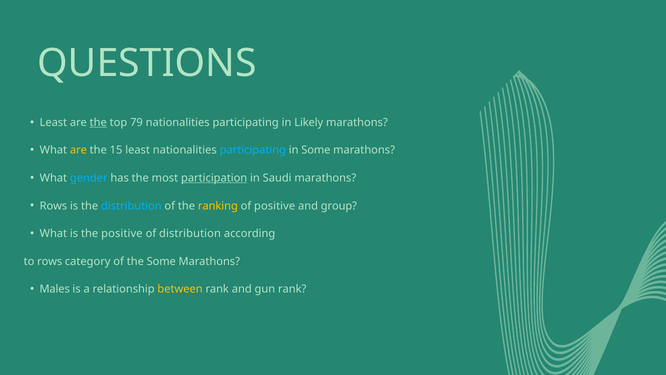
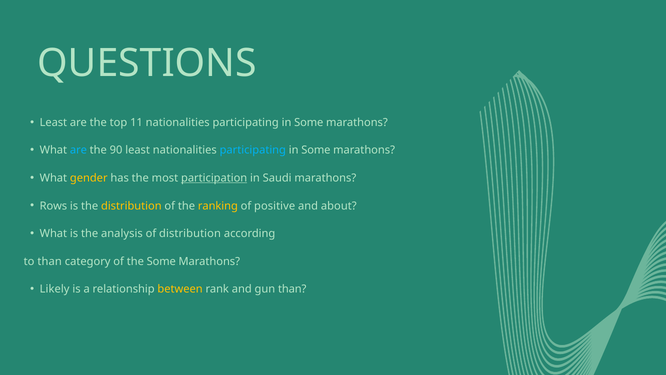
the underline: present -> none (98, 122)
79: 79 -> 11 (136, 122)
Likely: Likely -> Some (309, 122)
are colour: yellow -> light blue (78, 150)
15: 15 -> 90 (116, 150)
gender colour: light blue -> yellow (89, 178)
distribution colour: light blue -> yellow (131, 206)
group: group -> about (339, 206)
the positive: positive -> analysis (122, 233)
to rows: rows -> than (50, 261)
Males: Males -> Likely (55, 289)
gun rank: rank -> than (292, 289)
